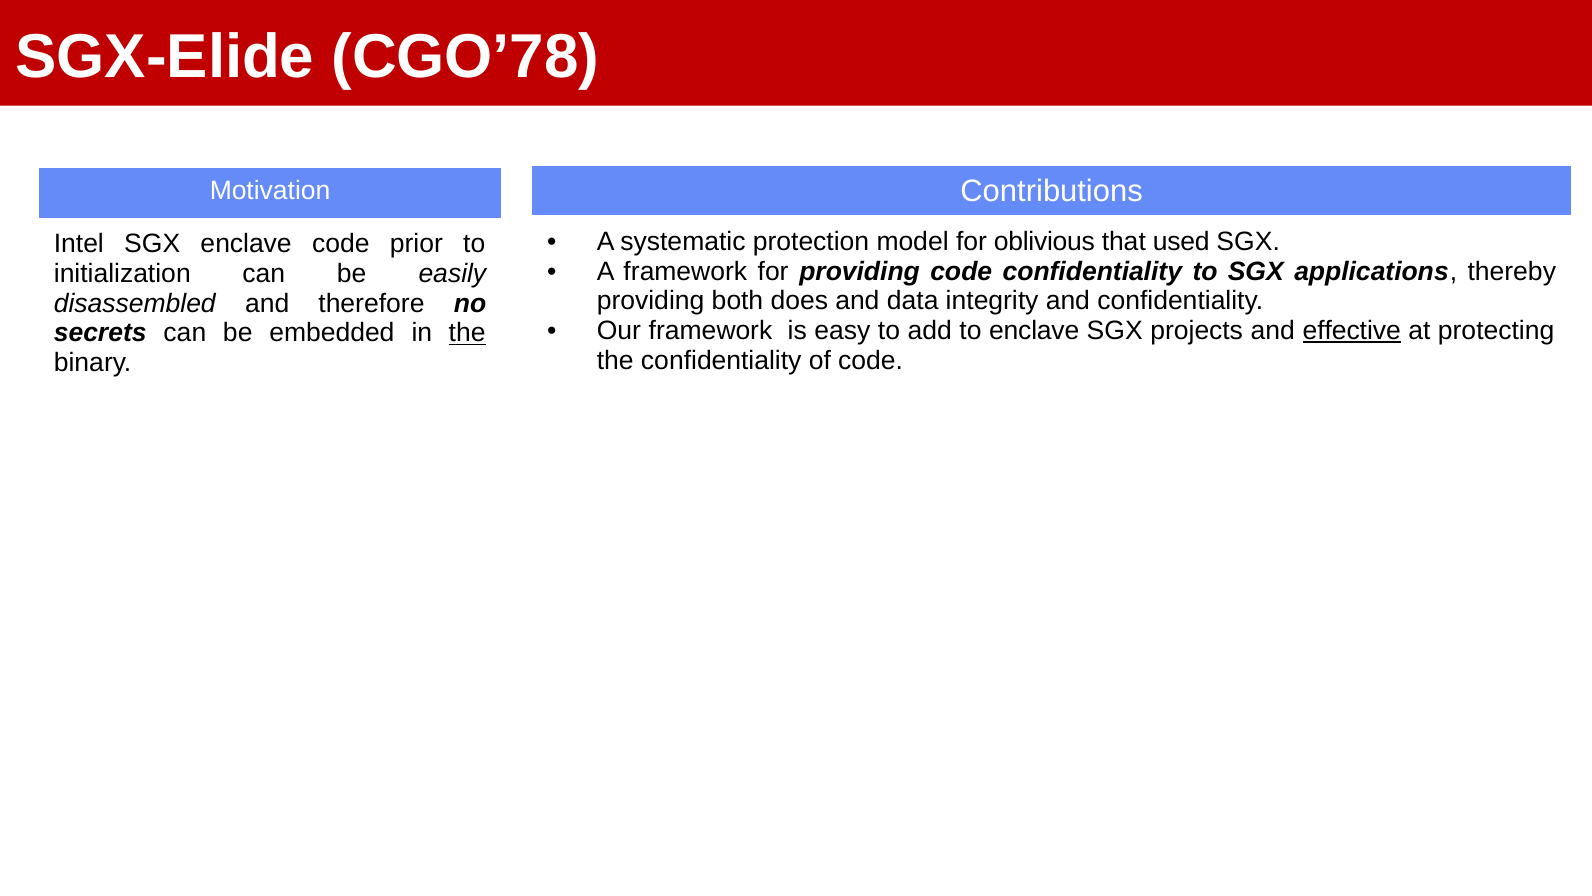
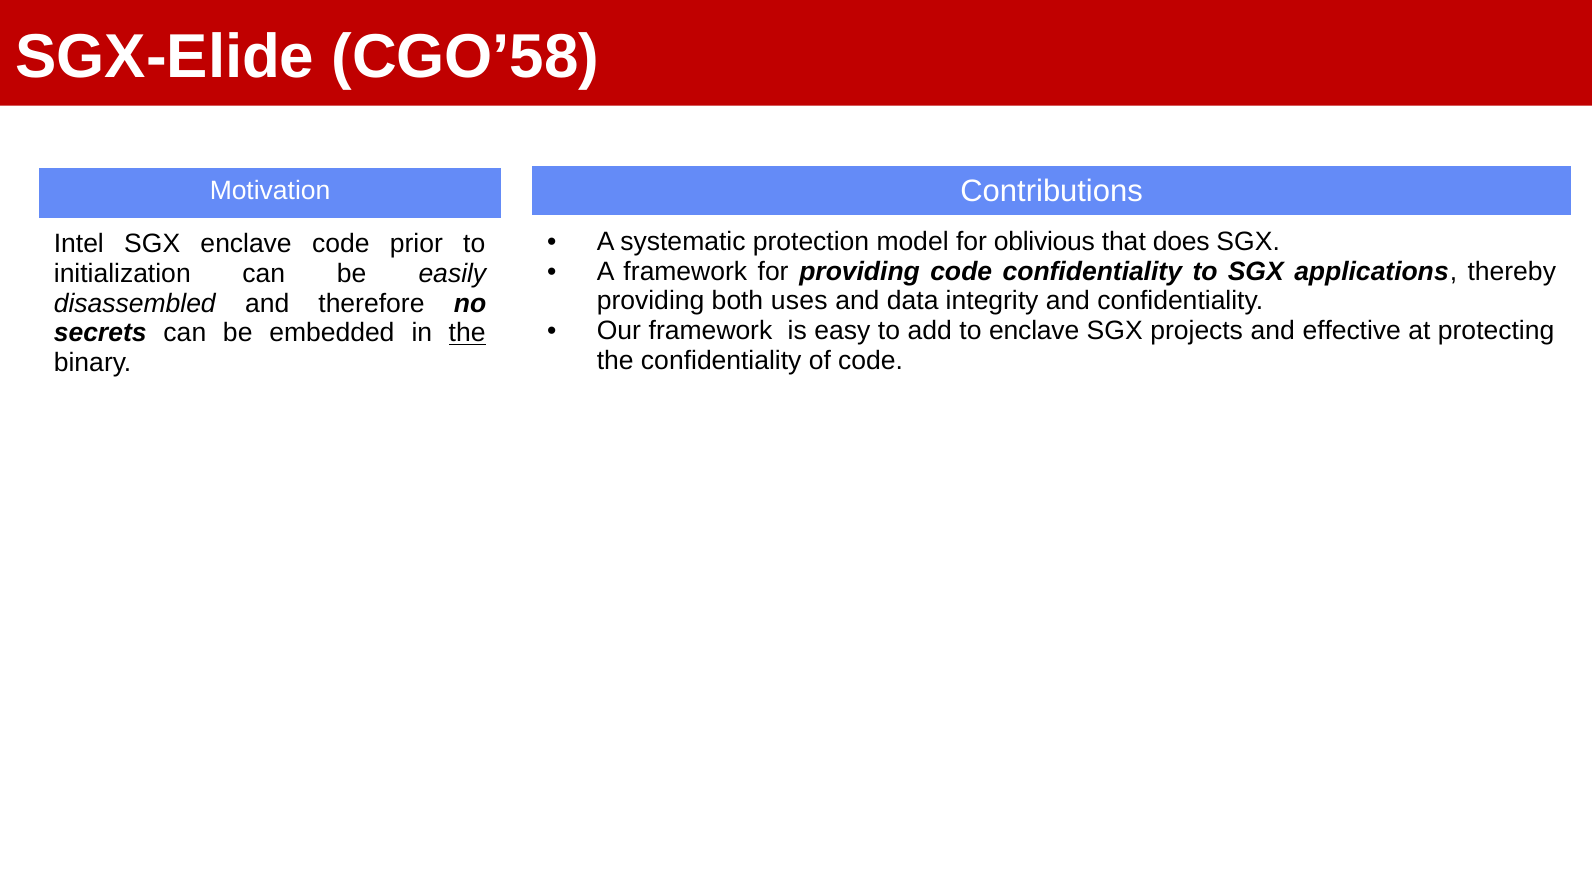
CGO’78: CGO’78 -> CGO’58 (465, 57)
used: used -> does (1181, 242)
does: does -> uses (799, 301)
effective underline: present -> none (1352, 331)
